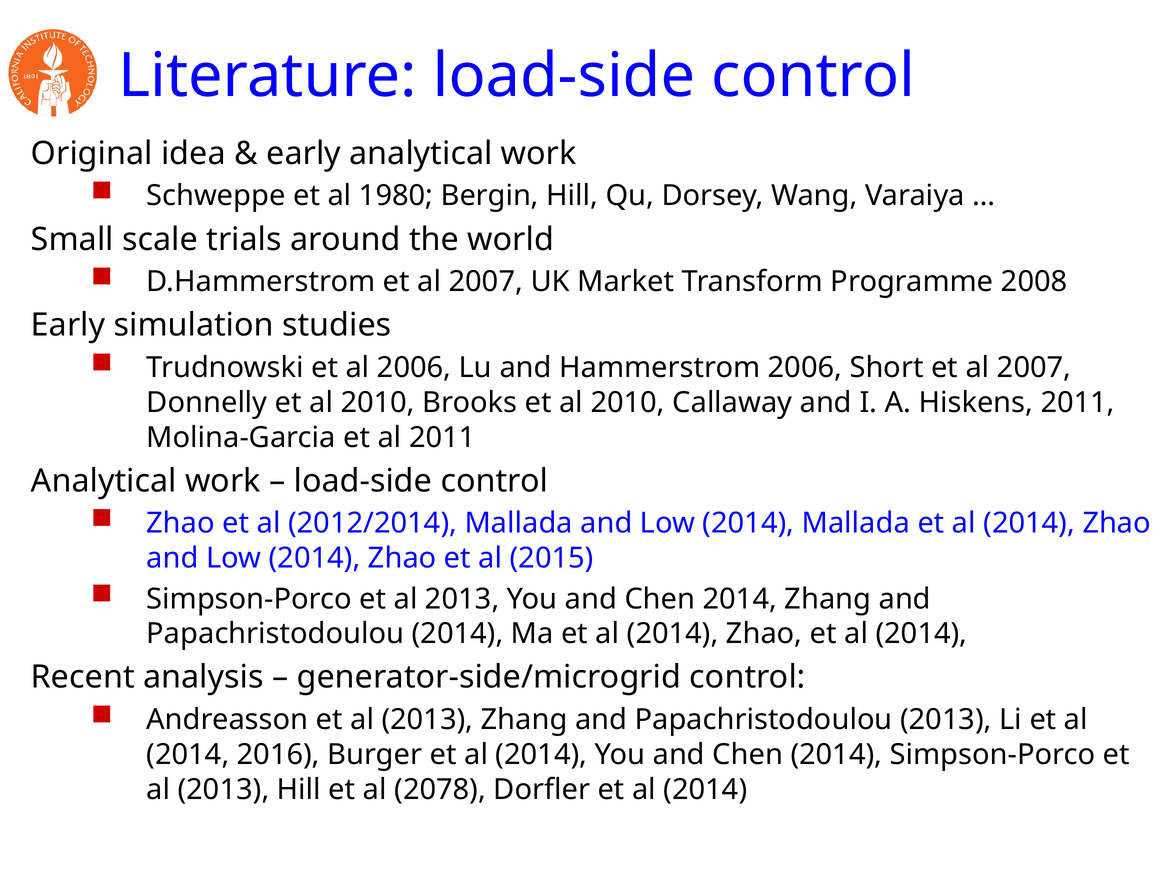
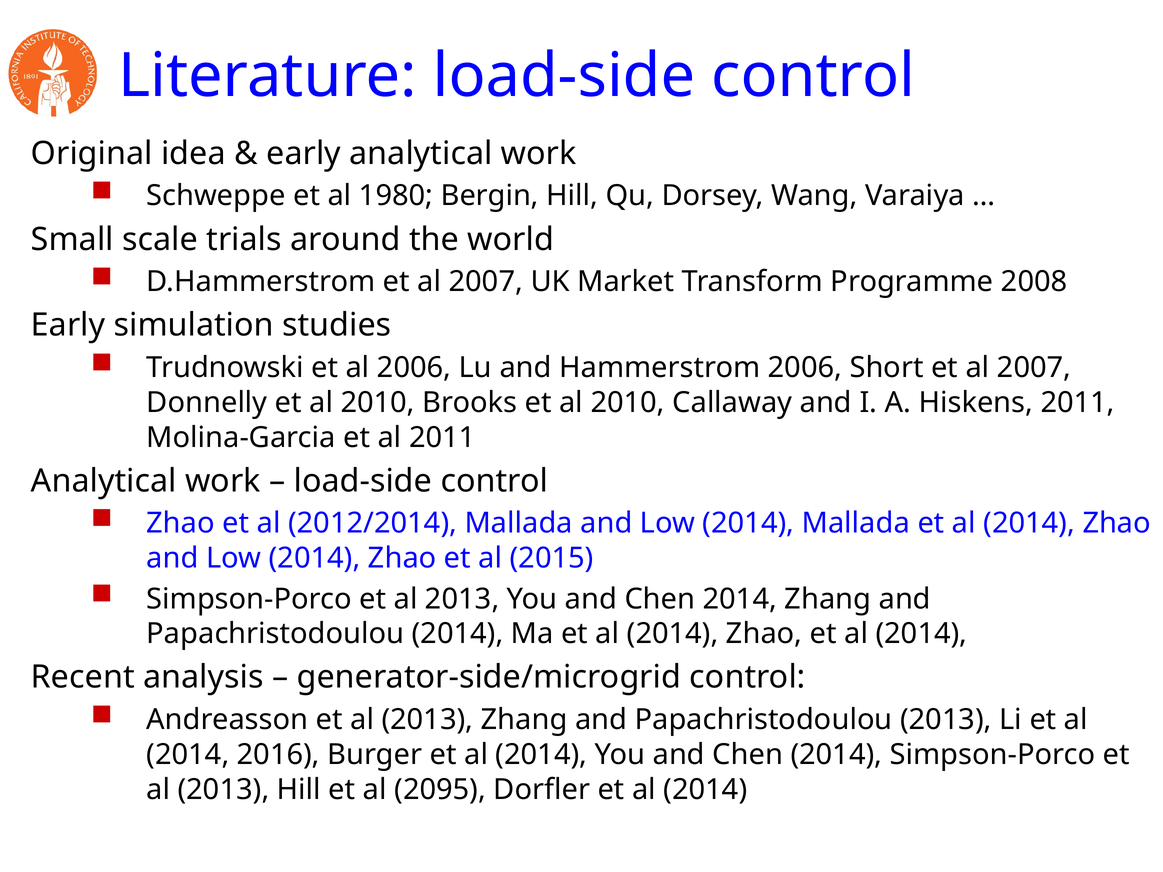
2078: 2078 -> 2095 (440, 790)
